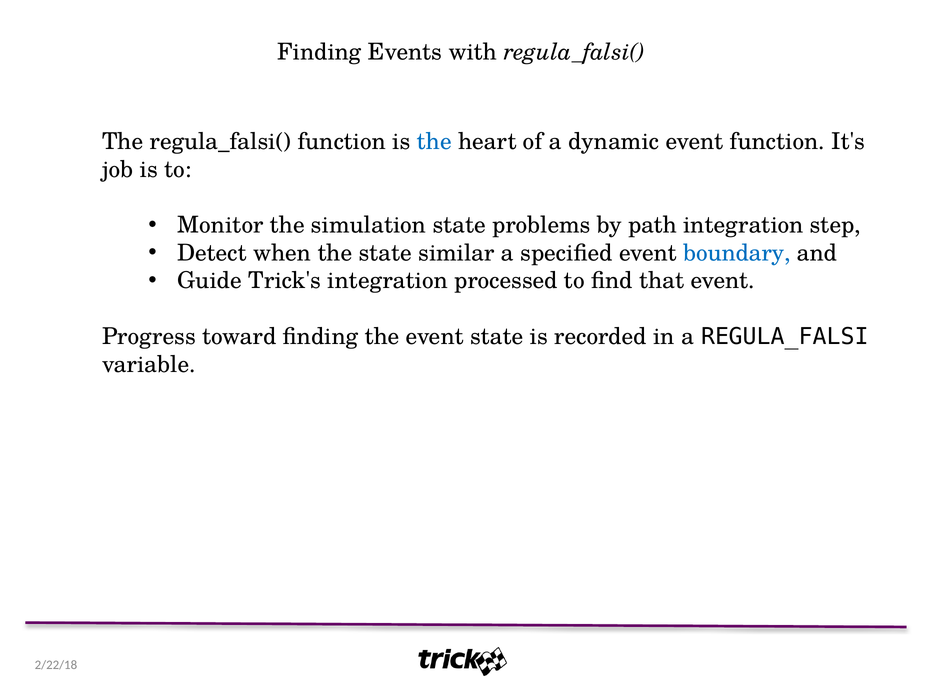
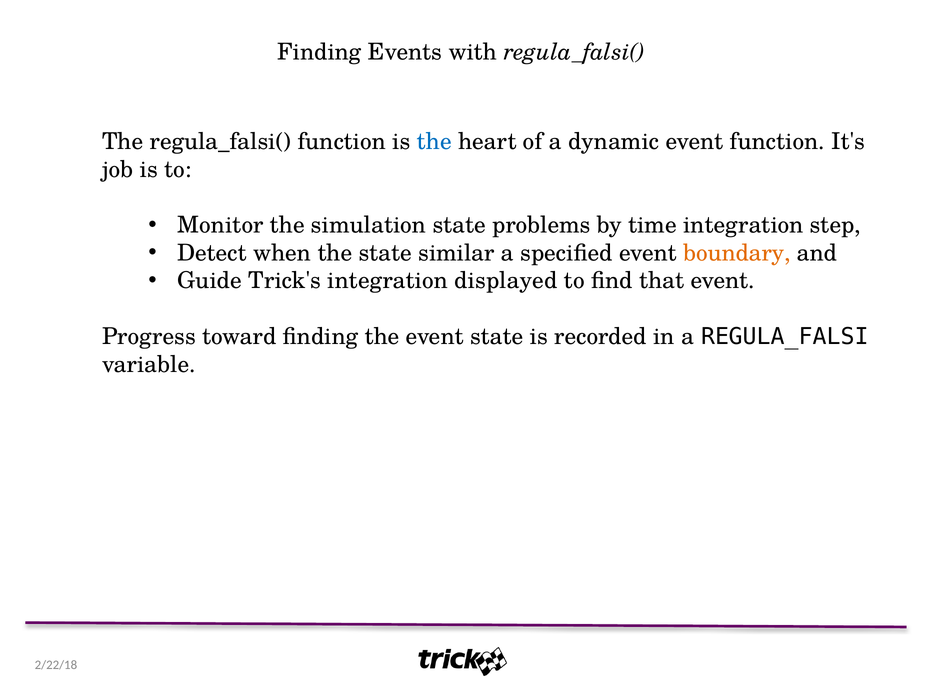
path: path -> time (652, 225)
boundary colour: blue -> orange (737, 253)
processed: processed -> displayed (506, 281)
